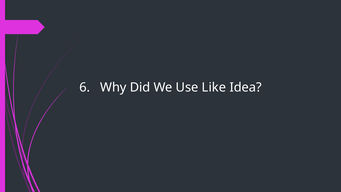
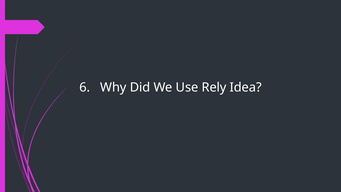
Like: Like -> Rely (214, 87)
